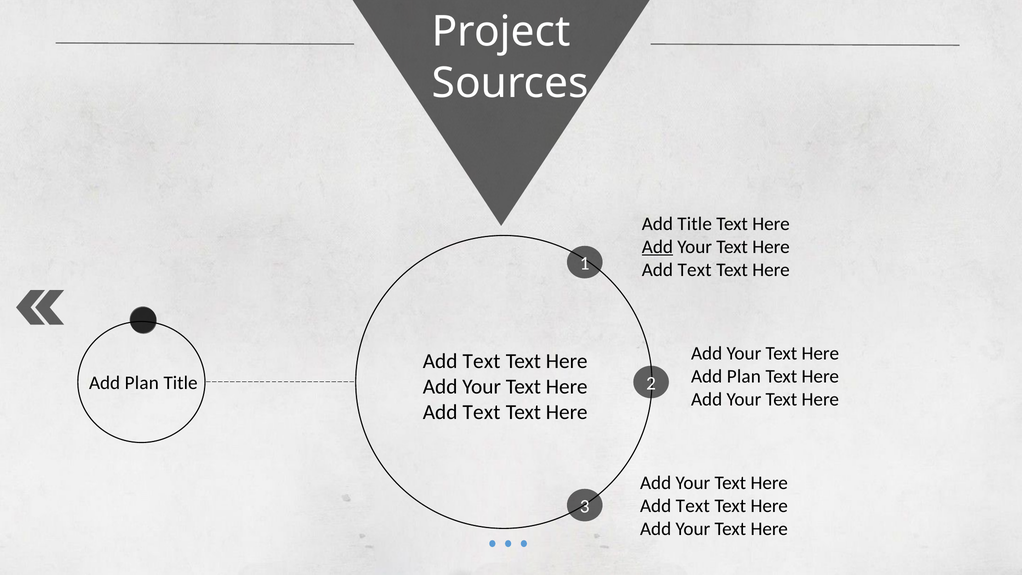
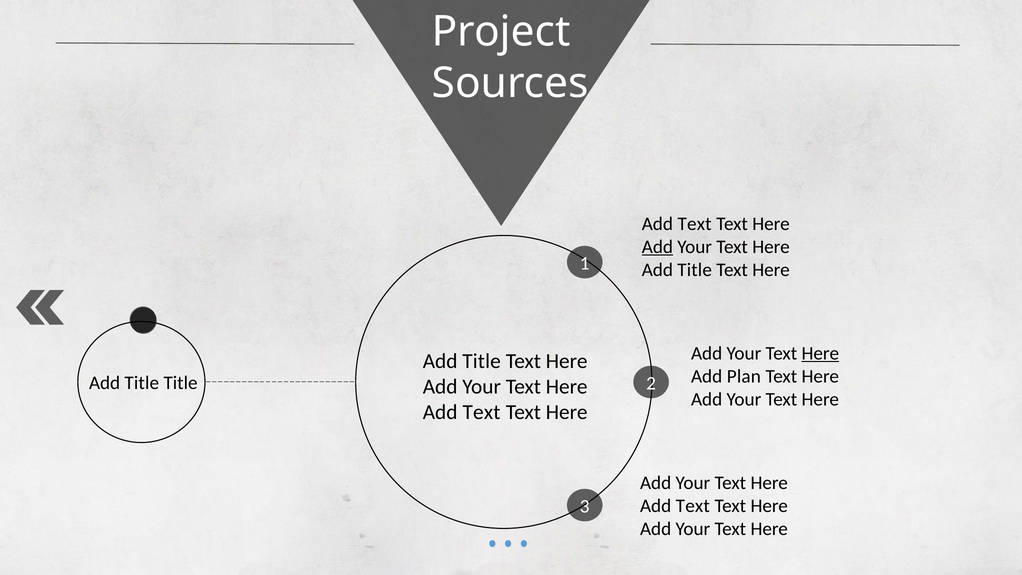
Title: Title -> Text (695, 224)
Text: Text -> Title (695, 270)
Here underline: none -> present (820, 353)
Text: Text -> Title (482, 361)
Plan: Plan -> Title (142, 383)
